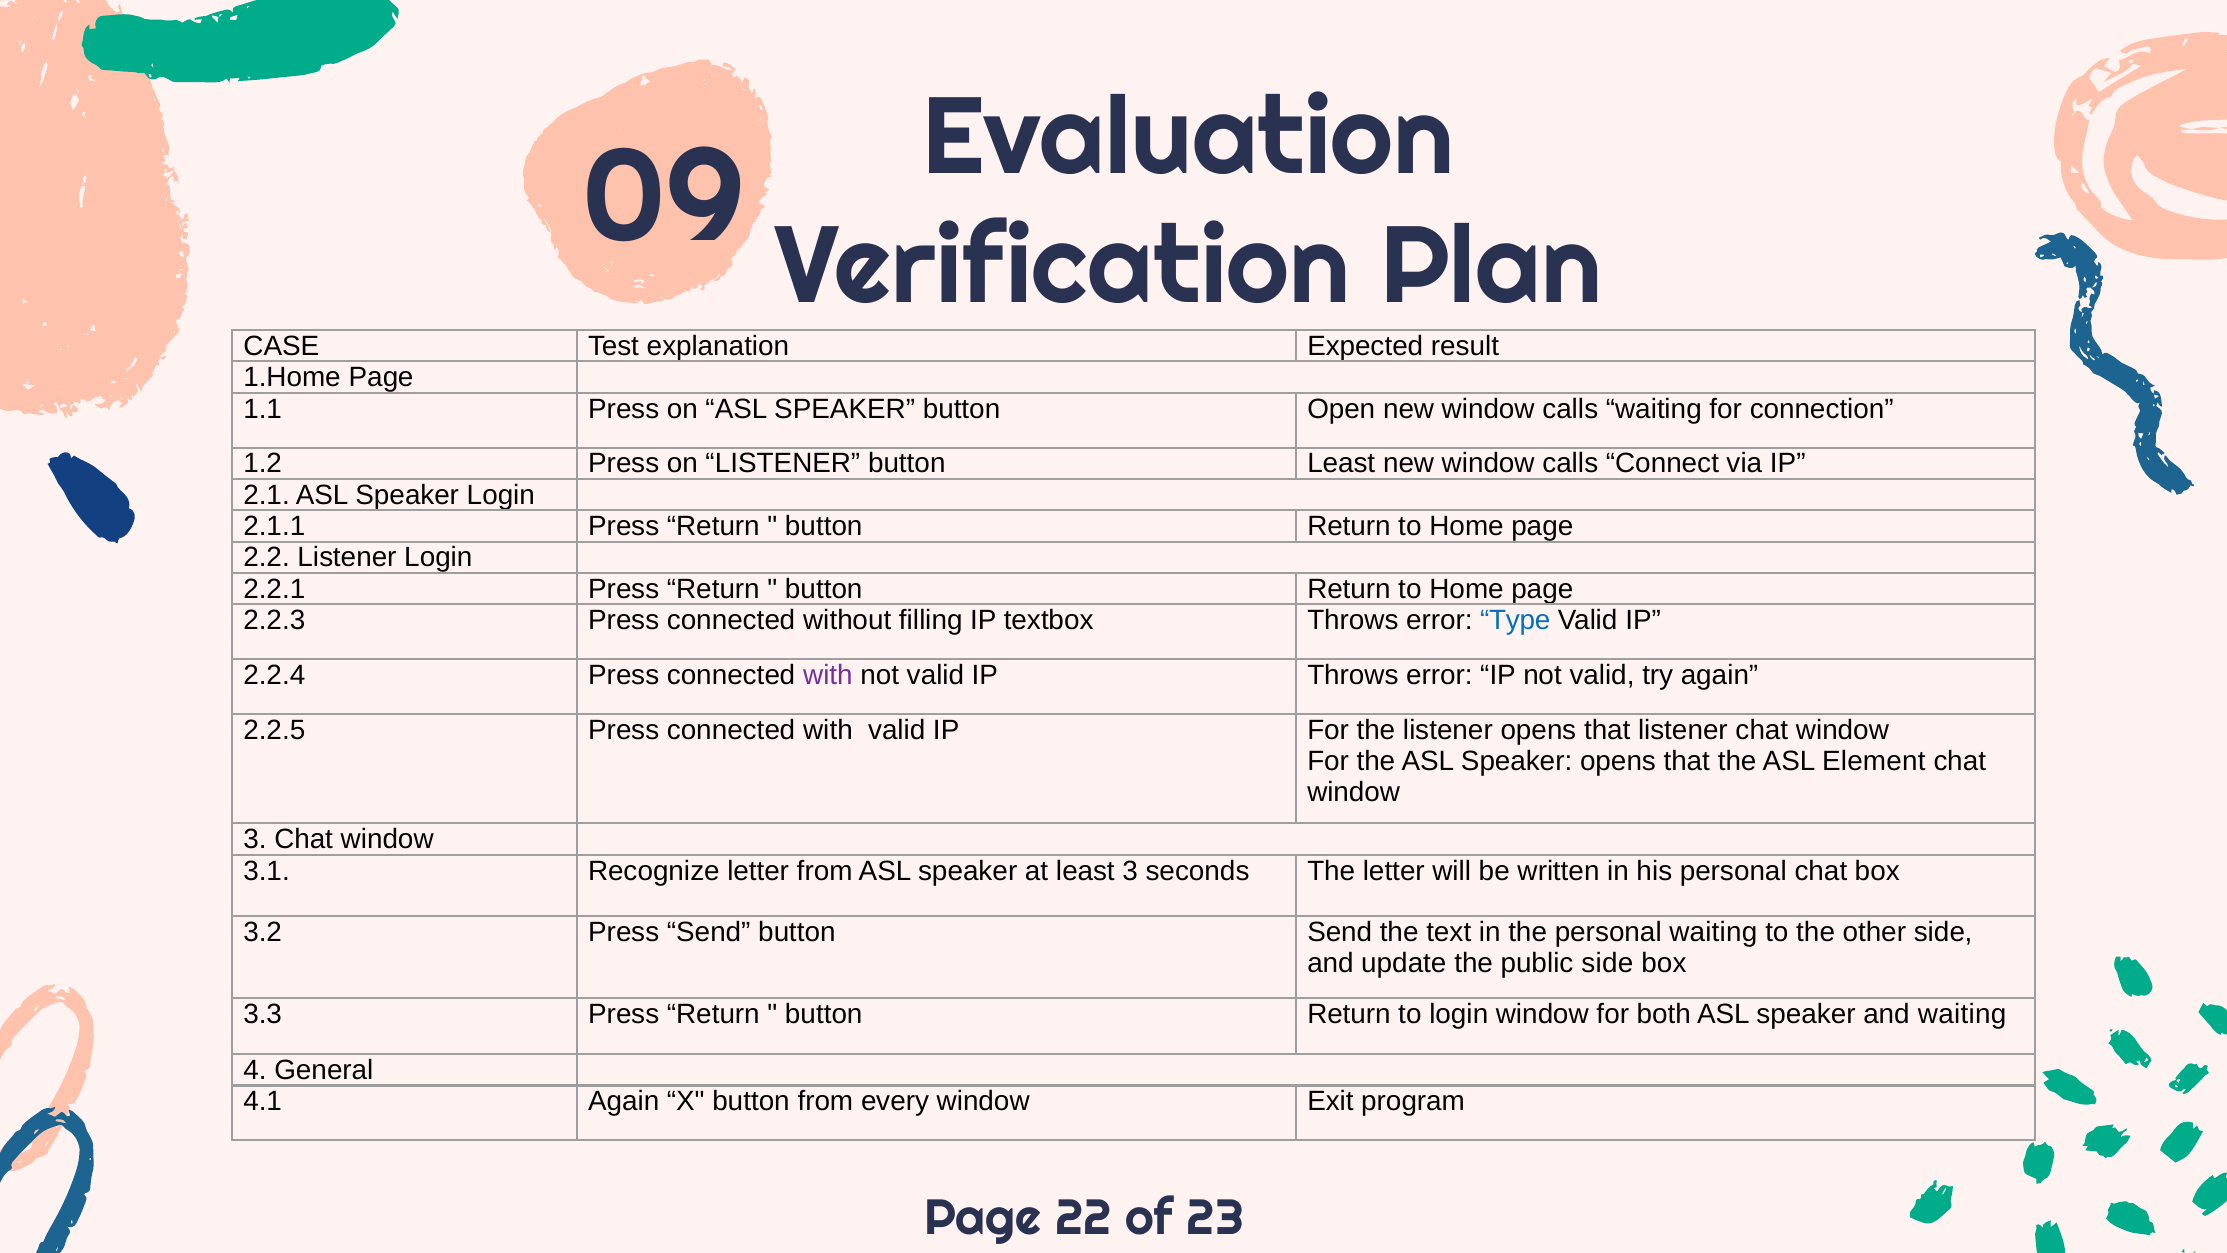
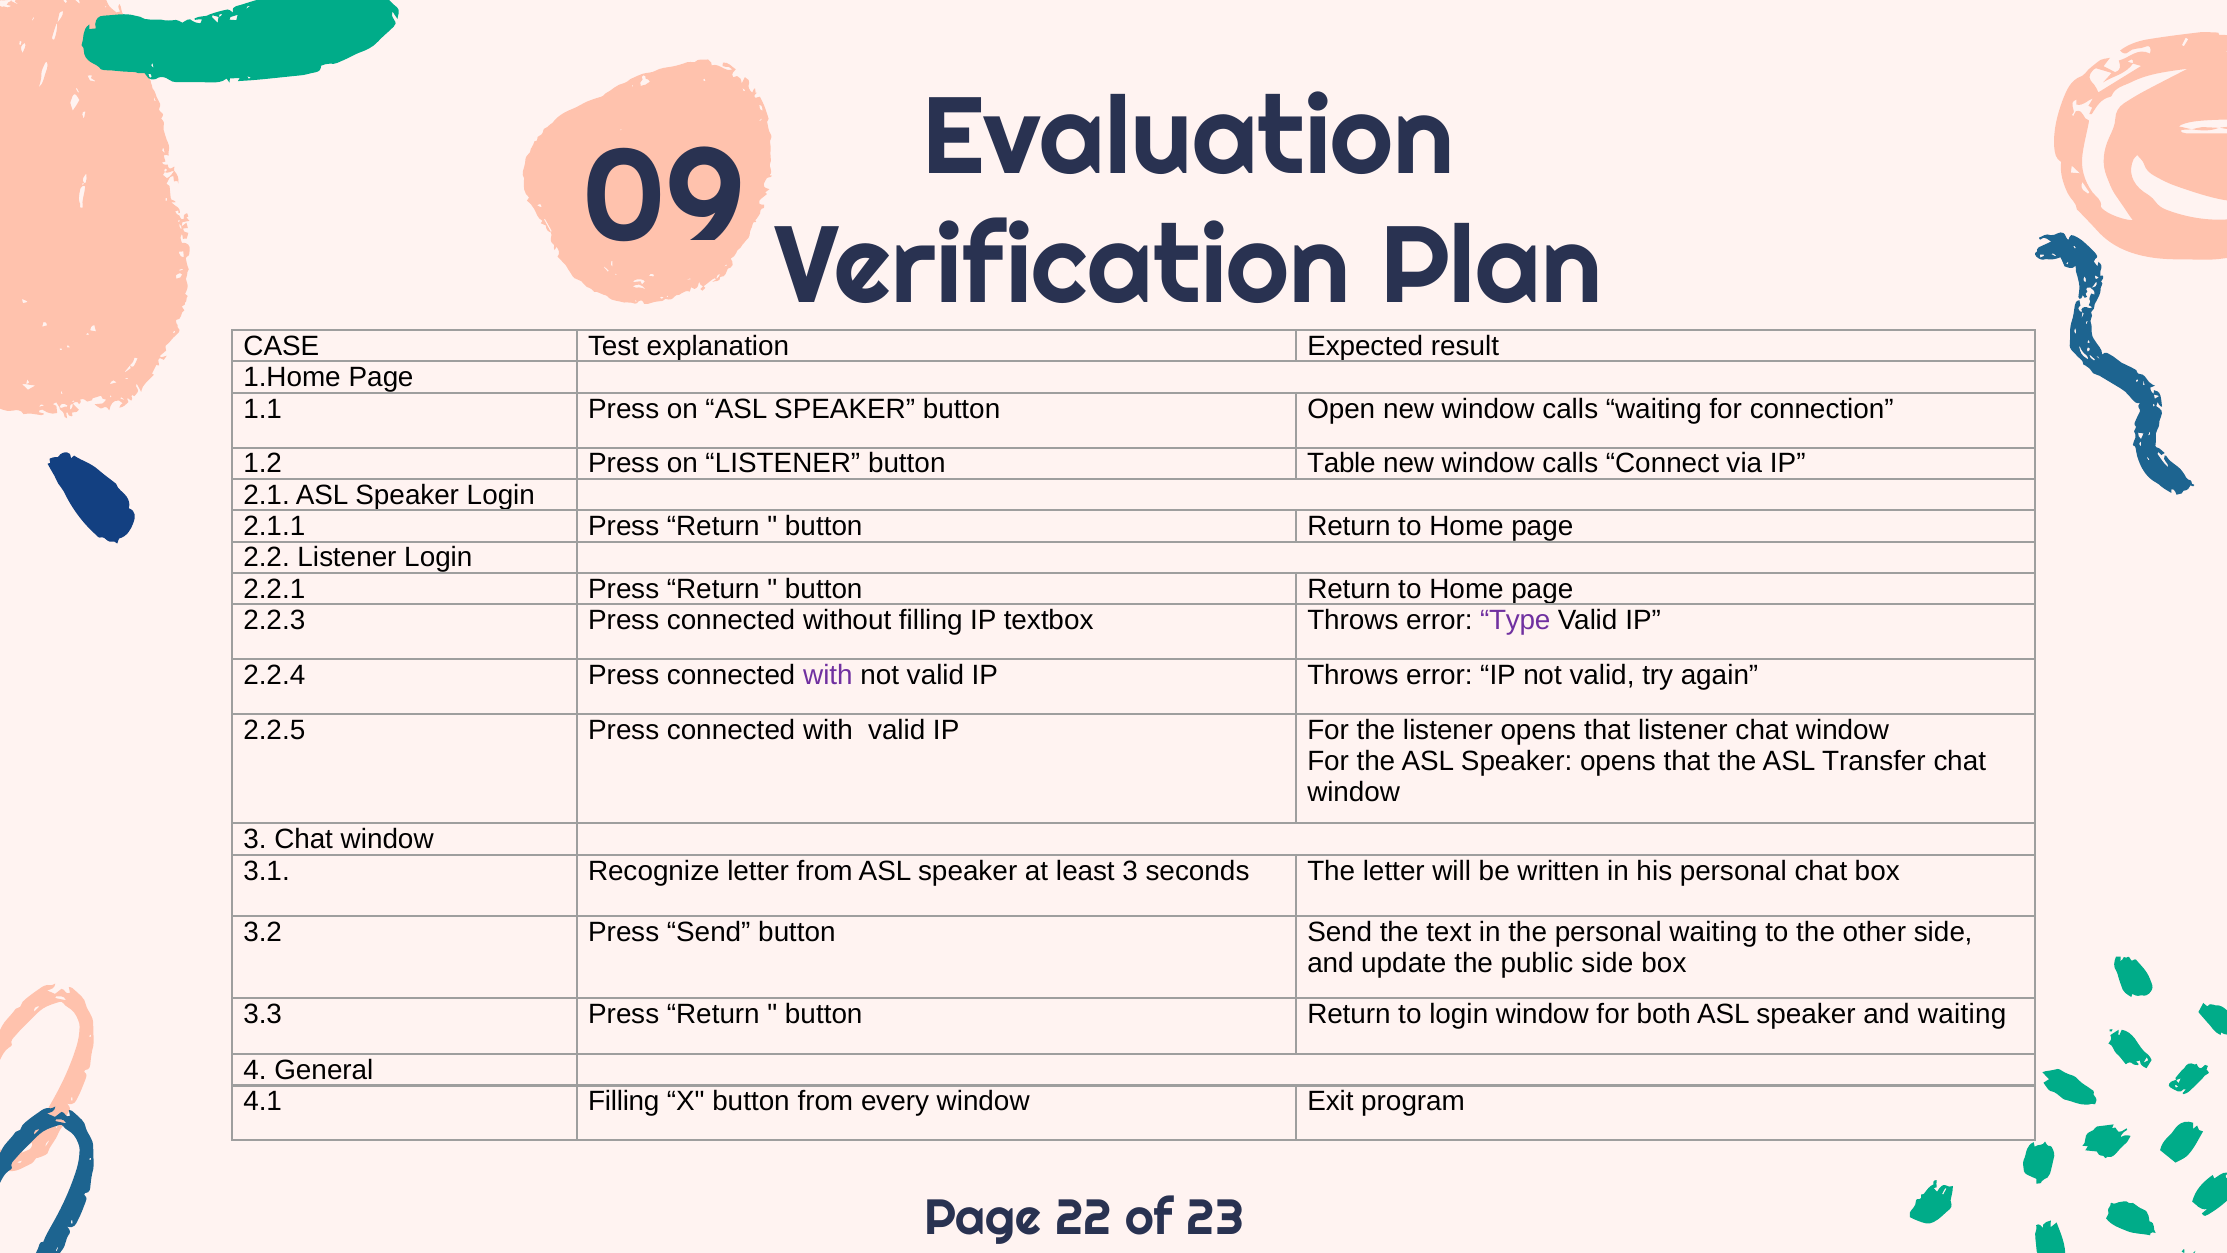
button Least: Least -> Table (1341, 464)
Type colour: blue -> purple (1515, 620)
Element: Element -> Transfer (1874, 761)
4.1 Again: Again -> Filling (624, 1101)
